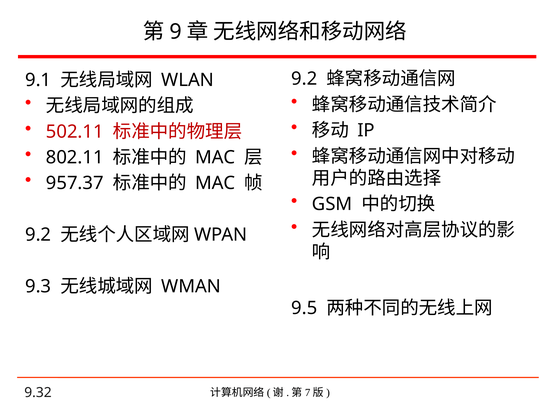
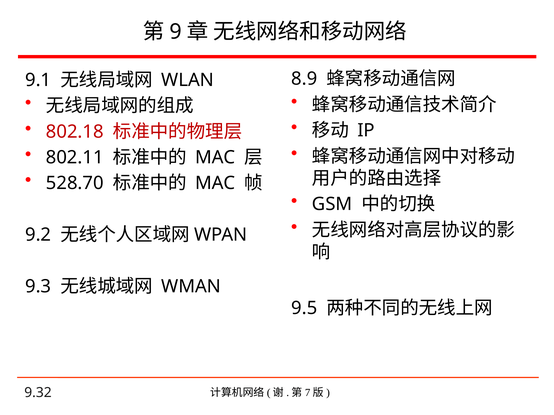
9.2: 9.2 -> 8.9 (304, 79)
502.11: 502.11 -> 802.18 (75, 132)
957.37: 957.37 -> 528.70 (75, 183)
